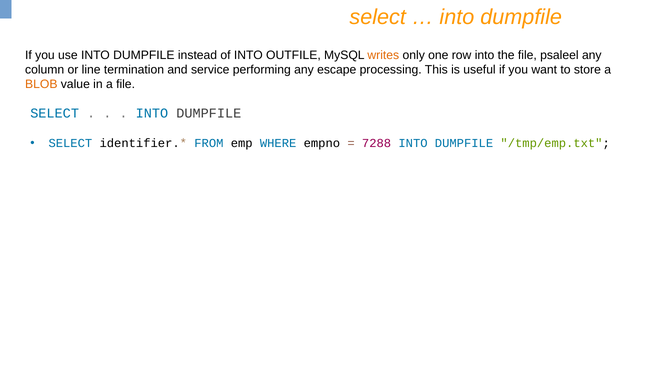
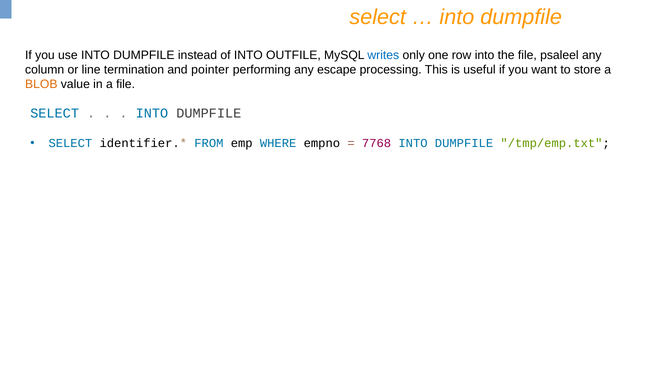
writes colour: orange -> blue (383, 55)
service: service -> pointer (210, 70)
7288: 7288 -> 7768 (377, 143)
